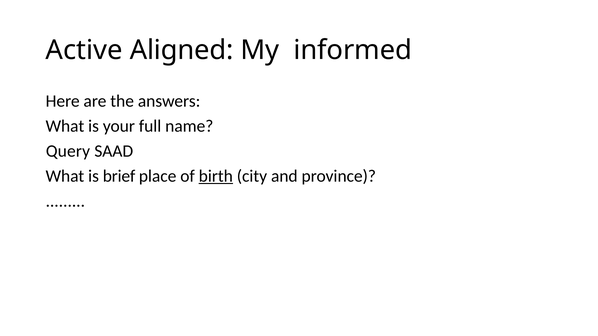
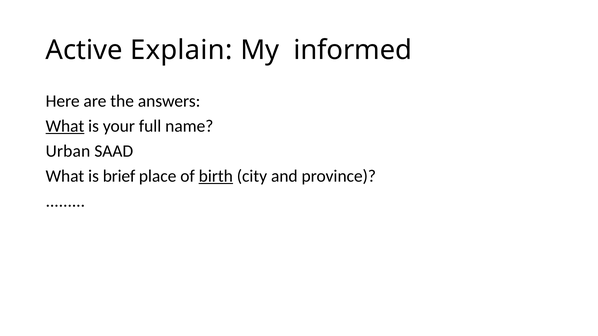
Aligned: Aligned -> Explain (181, 50)
What underline: none -> present (65, 126)
Query: Query -> Urban (68, 151)
